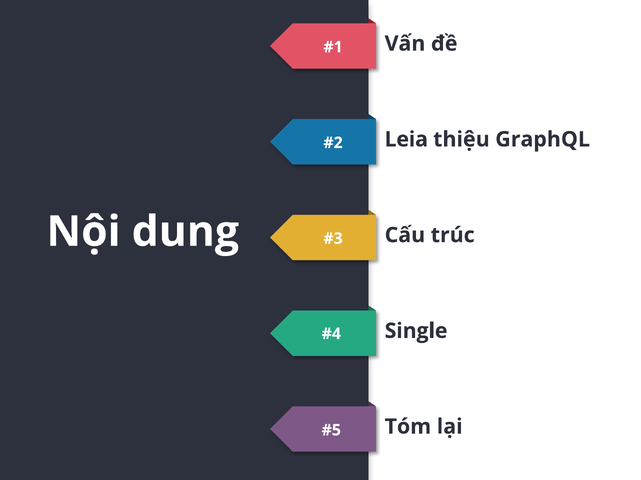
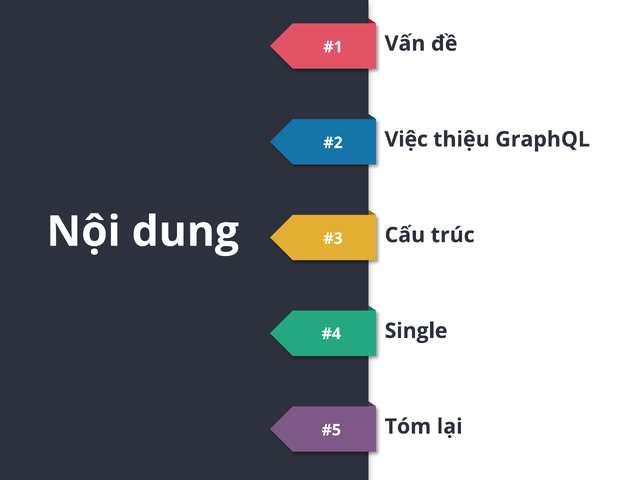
Leia: Leia -> Việc (406, 140)
